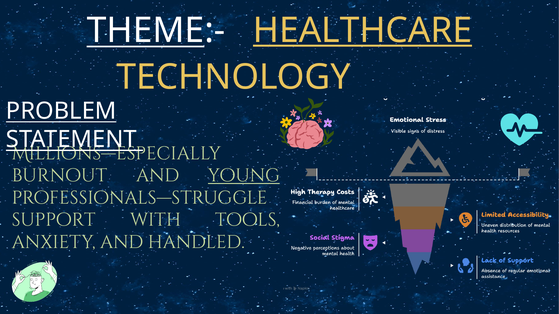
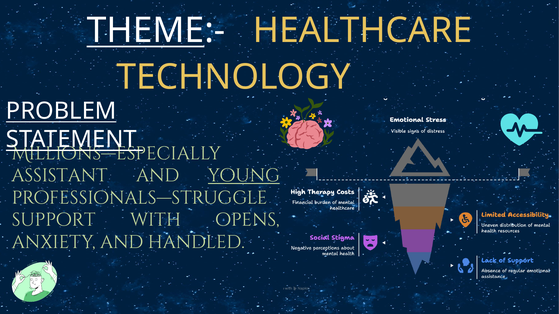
HEALTHCARE underline: present -> none (363, 30)
burnout: burnout -> assistant (60, 176)
tools: tools -> opens (248, 220)
